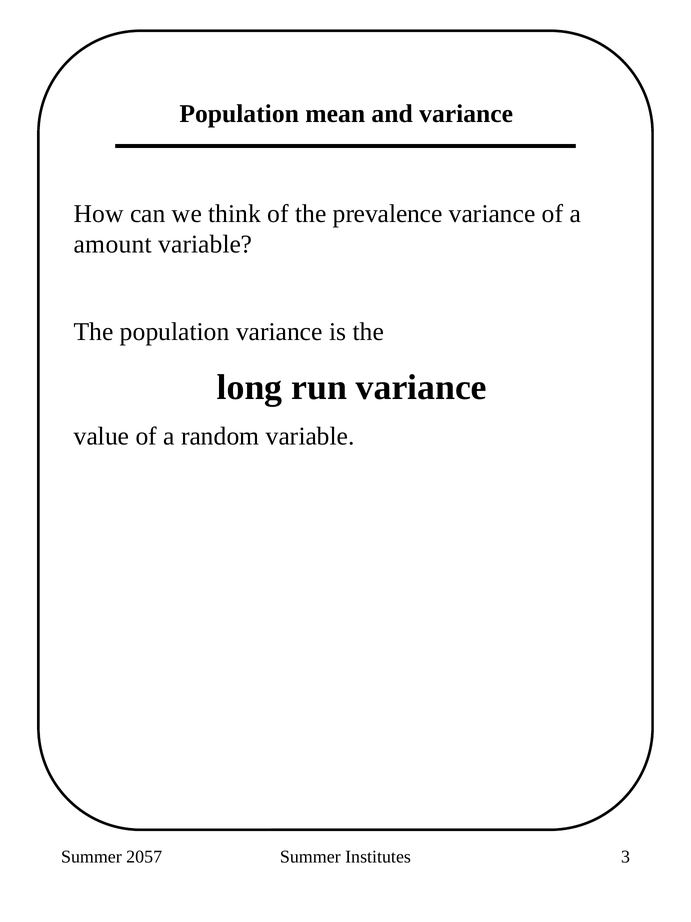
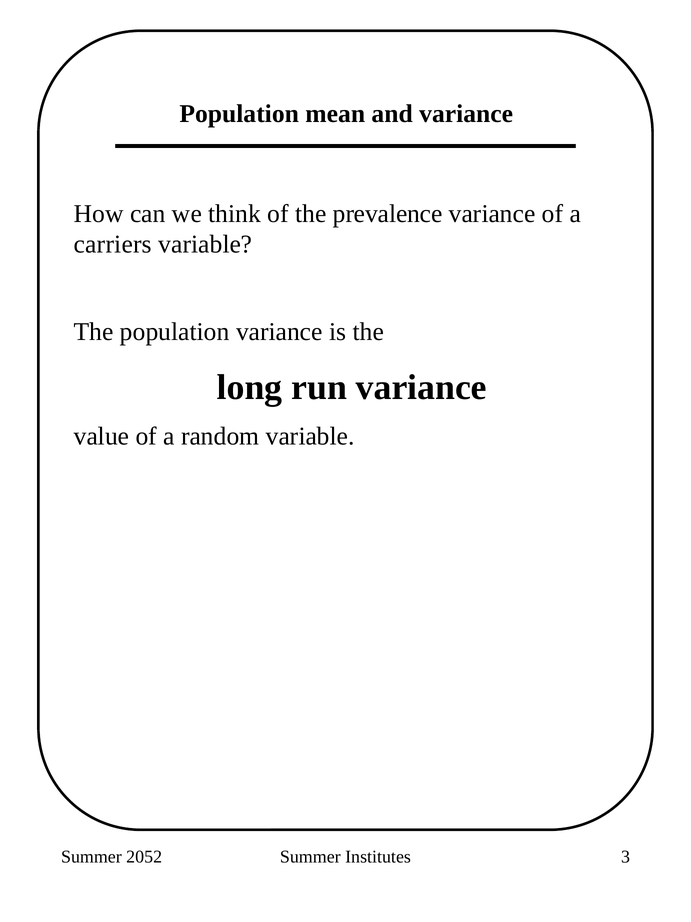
amount: amount -> carriers (113, 244)
2057: 2057 -> 2052 (144, 856)
